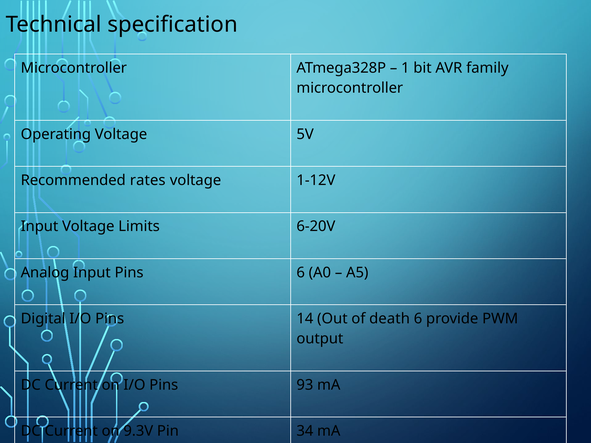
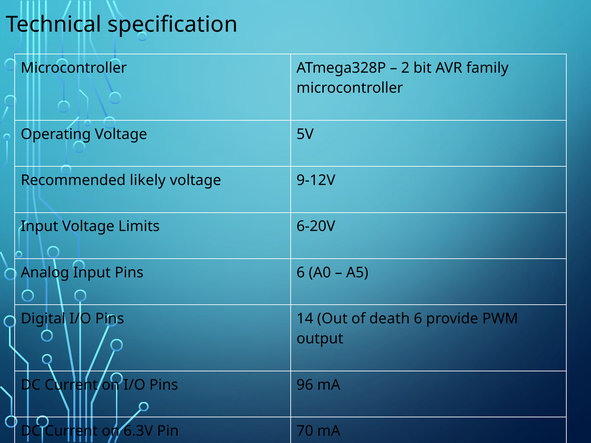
1: 1 -> 2 (405, 68)
rates: rates -> likely (148, 180)
1-12V: 1-12V -> 9-12V (316, 180)
93: 93 -> 96 (305, 385)
9.3V: 9.3V -> 6.3V (138, 431)
34: 34 -> 70 (305, 431)
